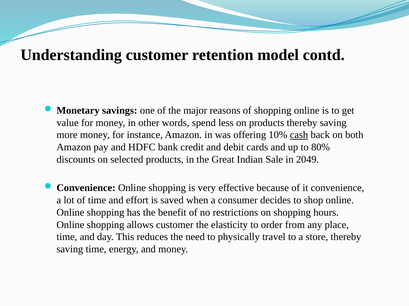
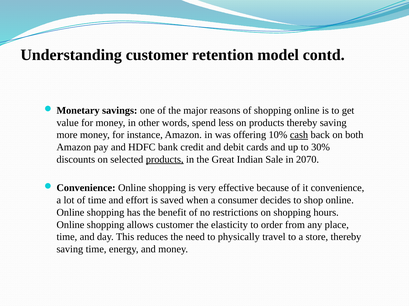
80%: 80% -> 30% (321, 148)
products underline: none -> present (165, 160)
2049: 2049 -> 2070 (308, 160)
